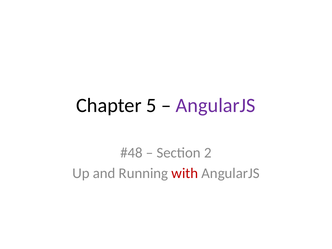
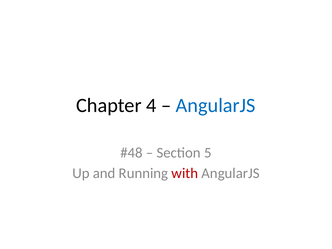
5: 5 -> 4 (151, 105)
AngularJS colour: purple -> blue (216, 105)
2: 2 -> 5 (208, 153)
